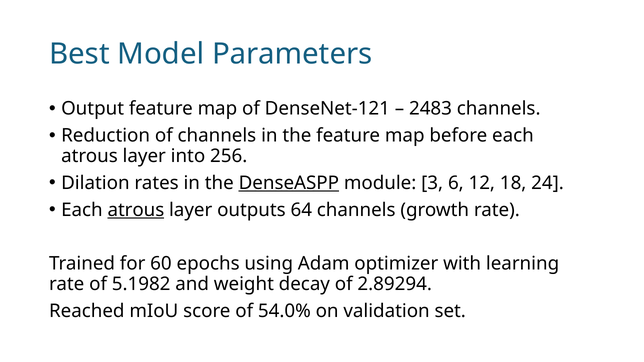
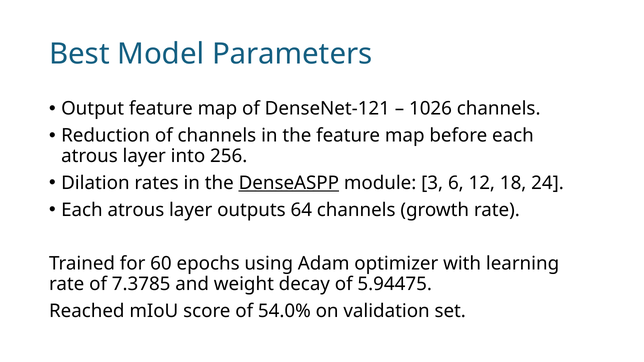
2483: 2483 -> 1026 (430, 109)
atrous underline: present -> none (136, 210)
5.1982: 5.1982 -> 7.3785 (141, 284)
2.89294: 2.89294 -> 5.94475 (395, 284)
